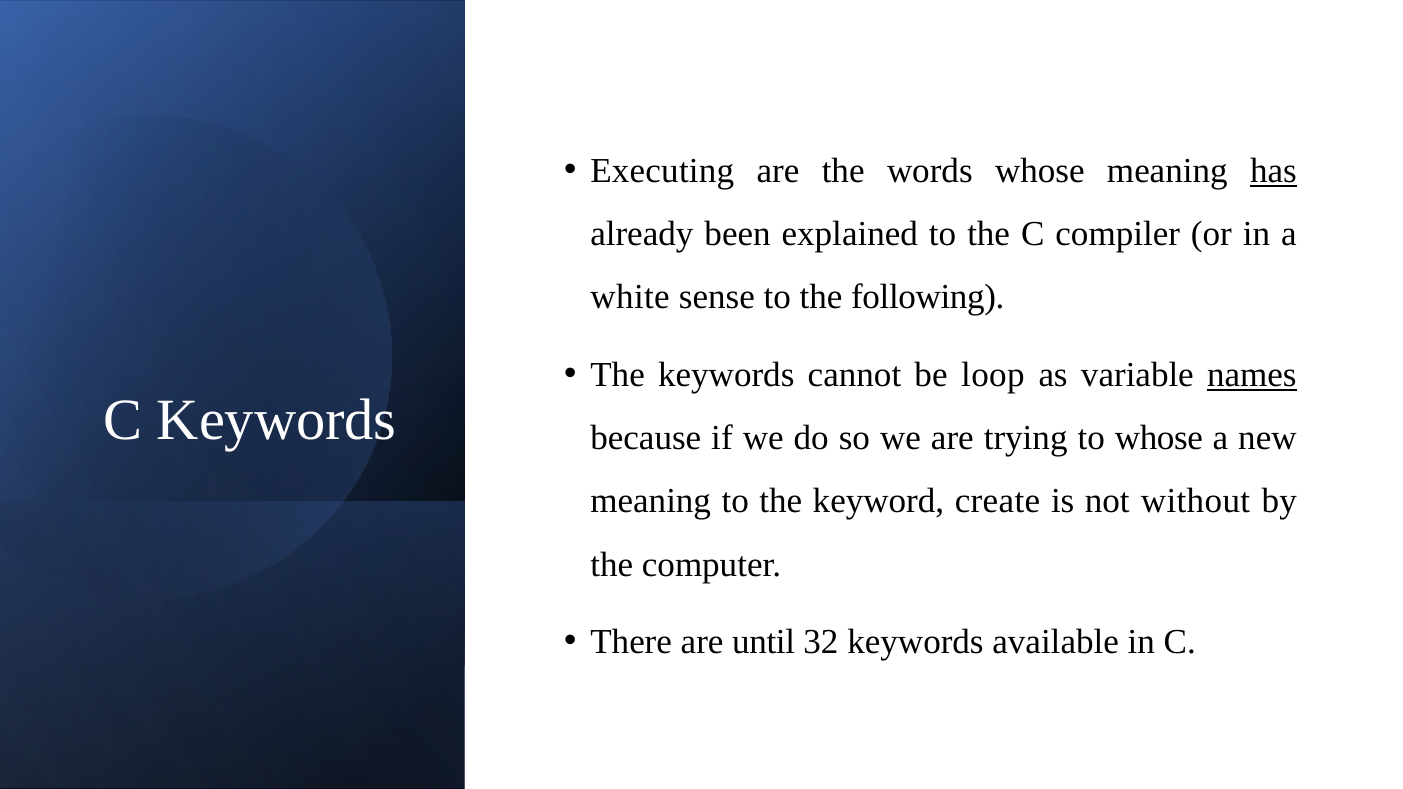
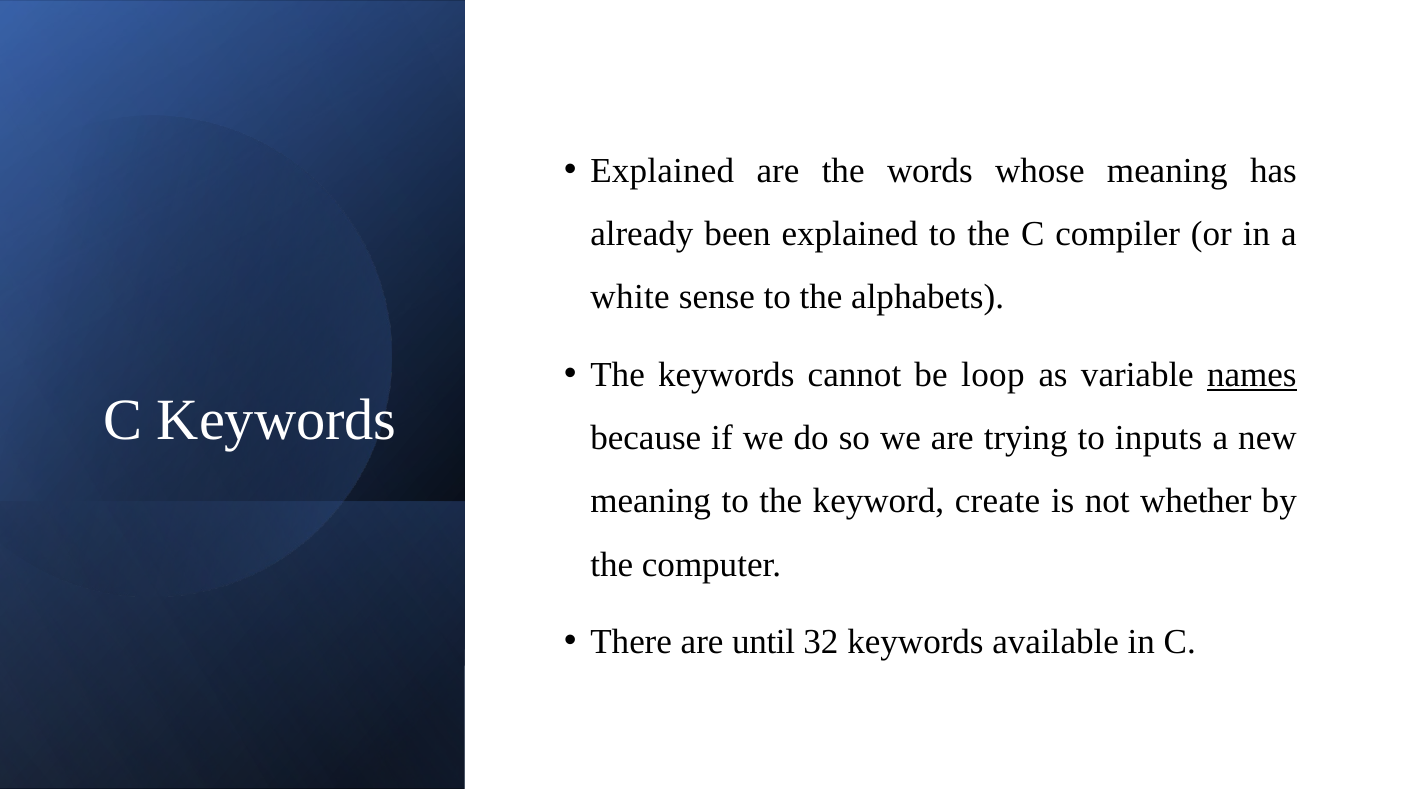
Executing: Executing -> Explained (662, 171)
has underline: present -> none (1273, 171)
following: following -> alphabets (928, 297)
to whose: whose -> inputs (1159, 438)
without: without -> whether (1196, 501)
